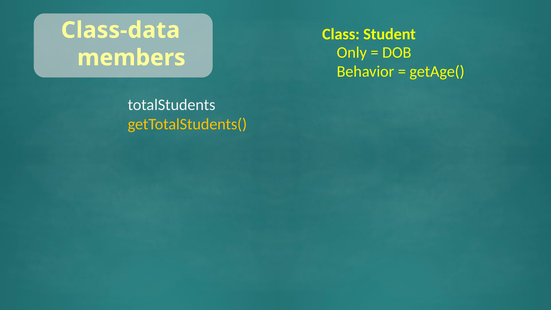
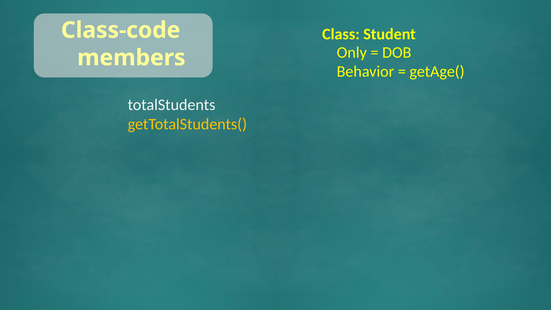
Class-data: Class-data -> Class-code (121, 30)
